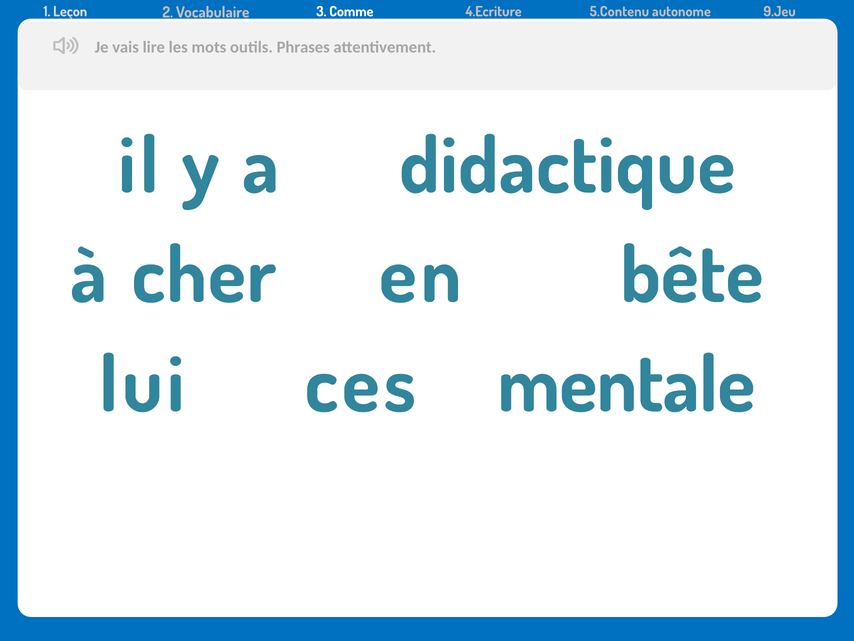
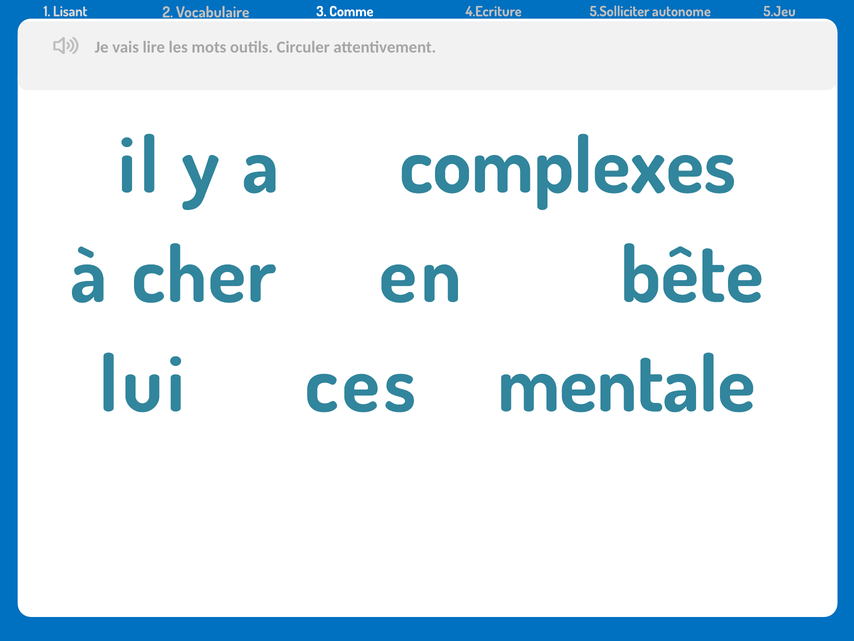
Leçon: Leçon -> Lisant (70, 12)
5.Contenu: 5.Contenu -> 5.Solliciter (620, 12)
9.Jeu: 9.Jeu -> 5.Jeu (779, 12)
Phrases: Phrases -> Circuler (303, 47)
didactique: didactique -> complexes (568, 167)
